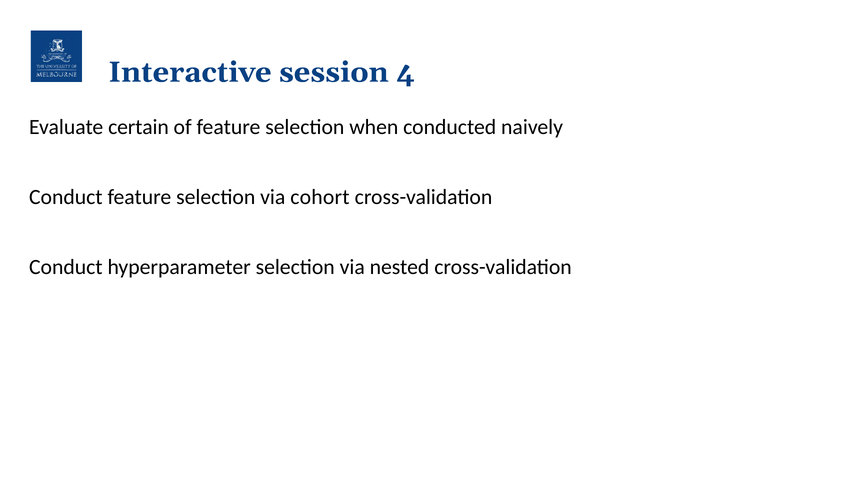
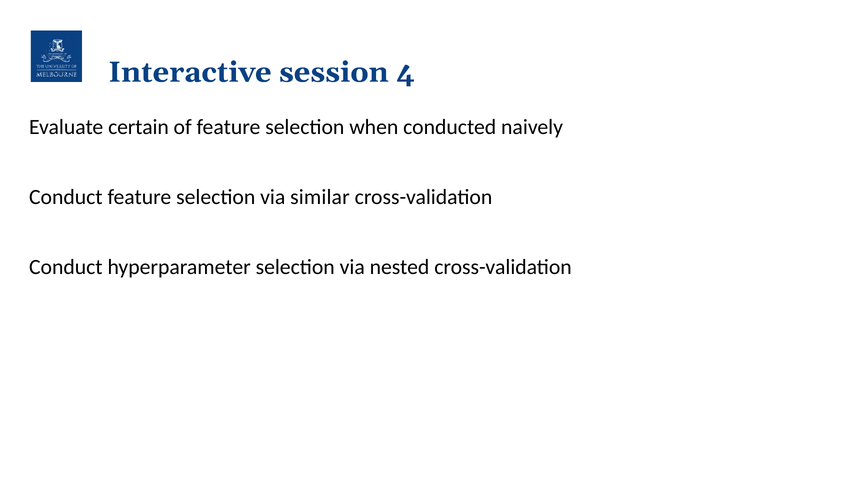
cohort: cohort -> similar (320, 197)
